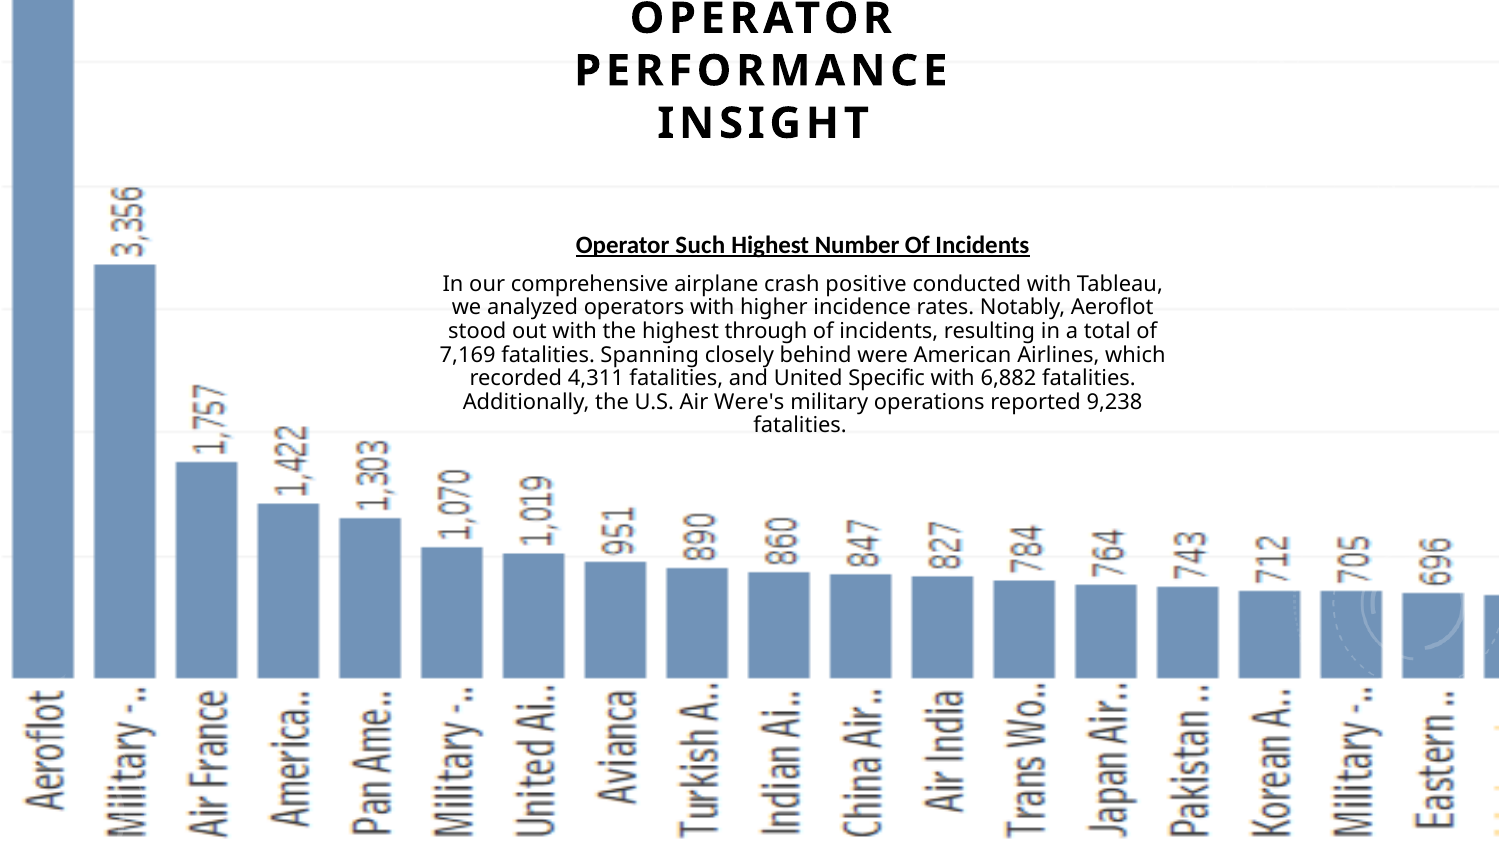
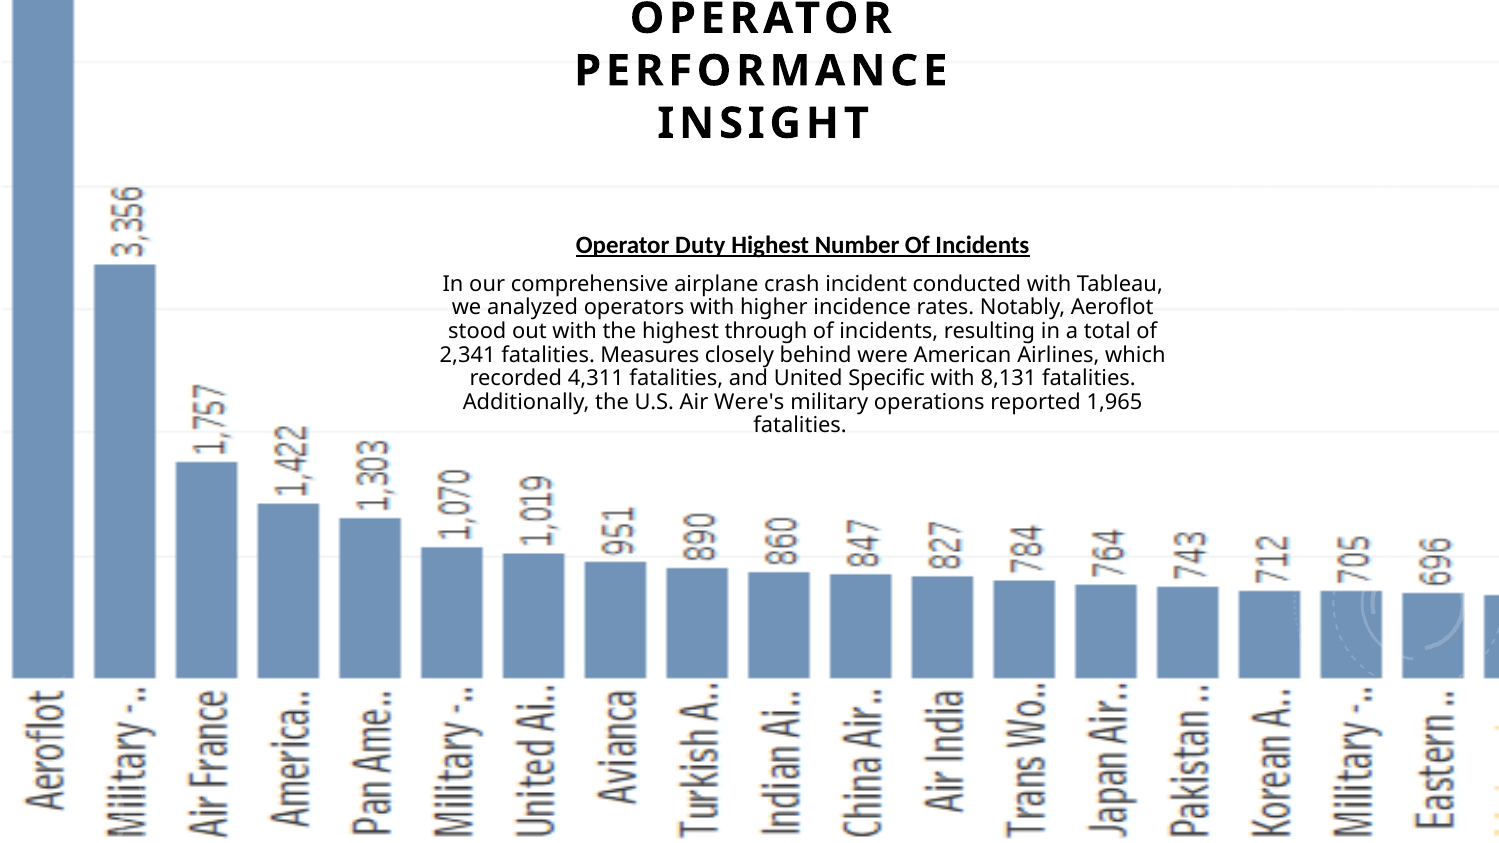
Such: Such -> Duty (700, 245)
positive: positive -> incident (866, 284)
7,169: 7,169 -> 2,341 (468, 355)
Spanning: Spanning -> Measures (650, 355)
6,882: 6,882 -> 8,131 (1008, 379)
9,238: 9,238 -> 1,965 (1115, 402)
